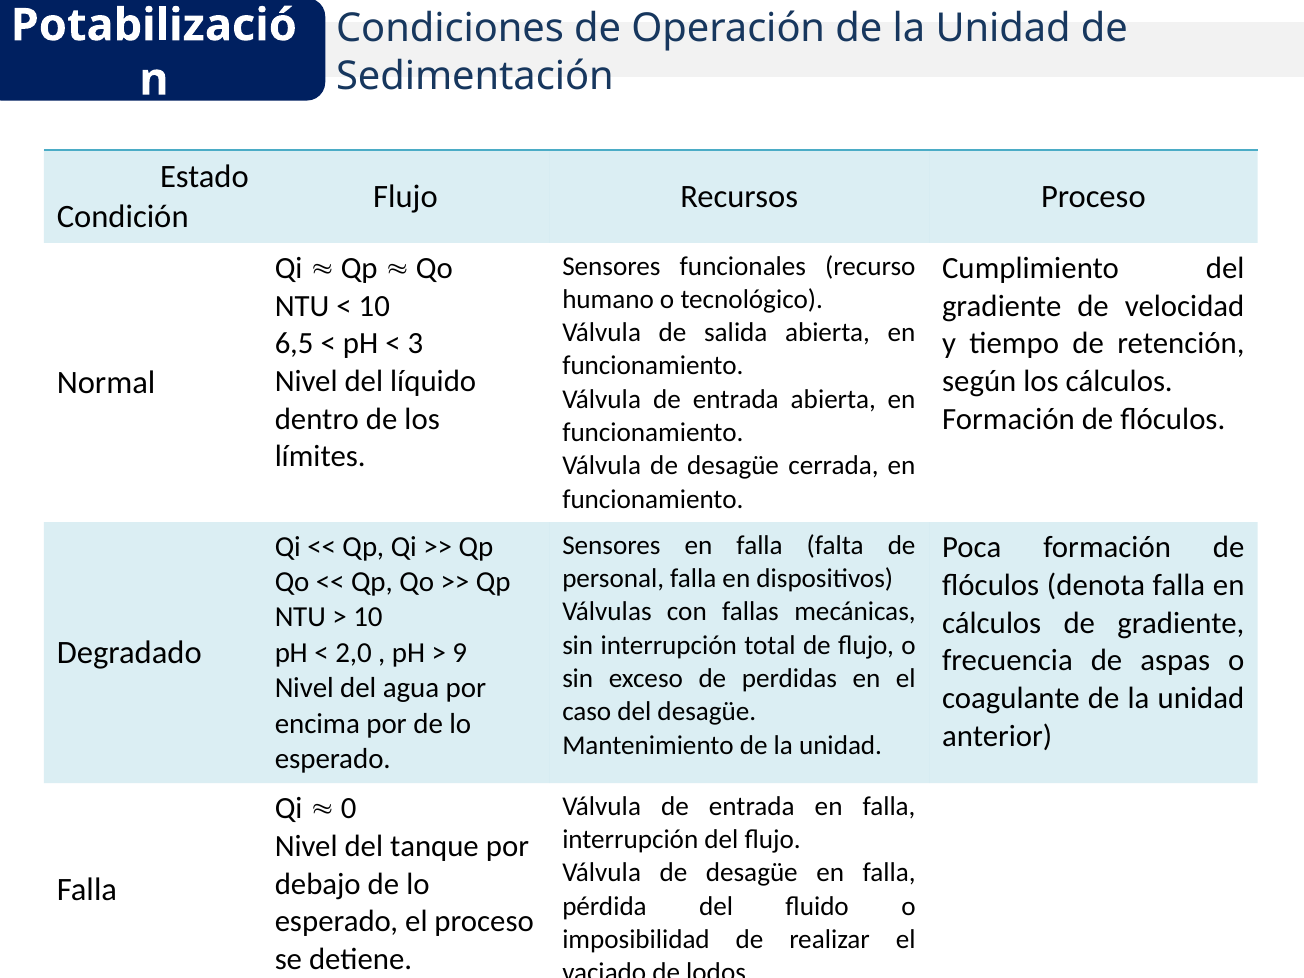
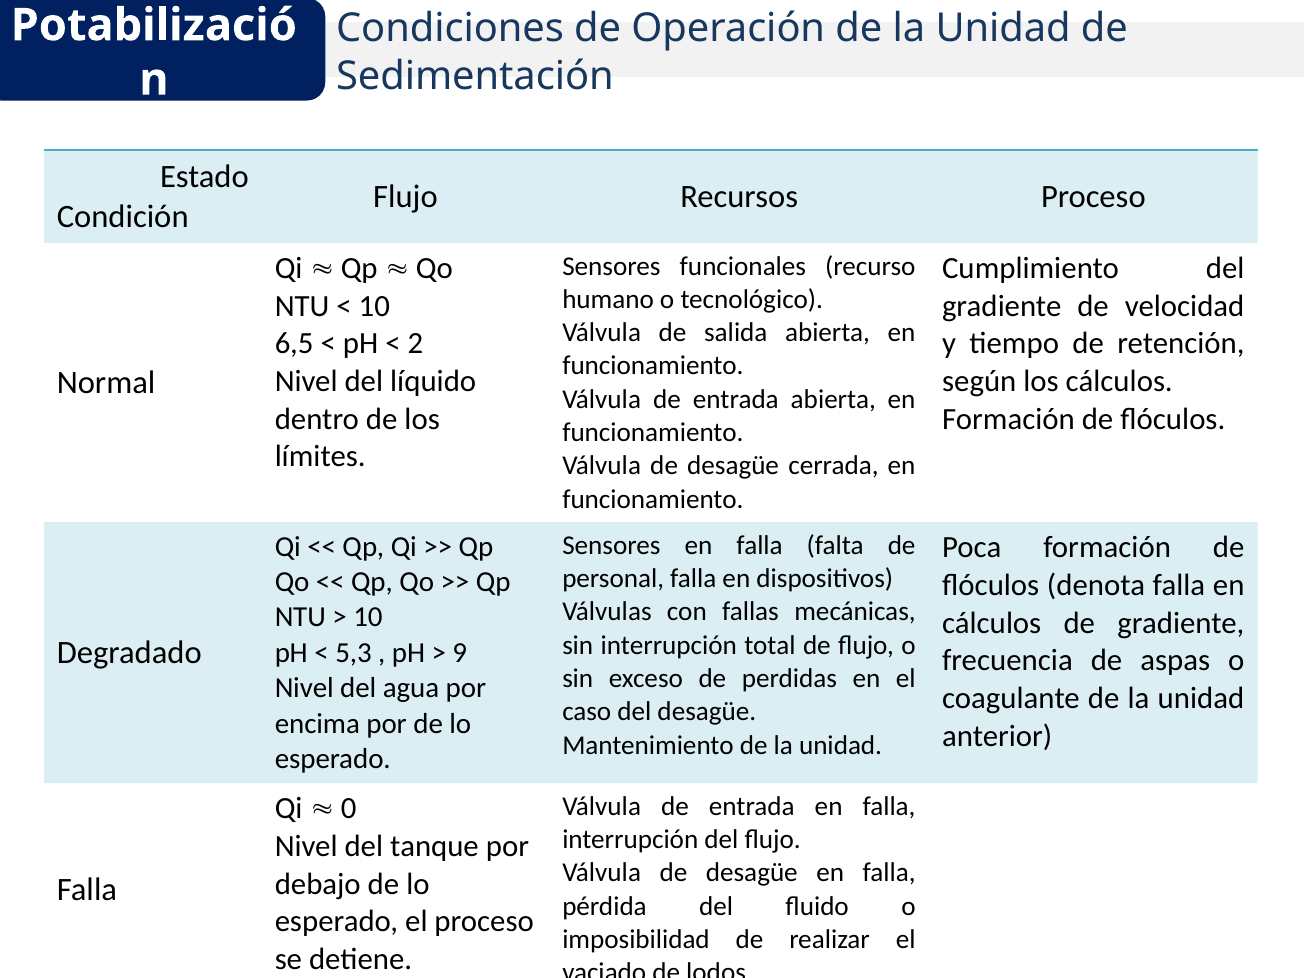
3: 3 -> 2 (415, 344)
2,0: 2,0 -> 5,3 (354, 653)
